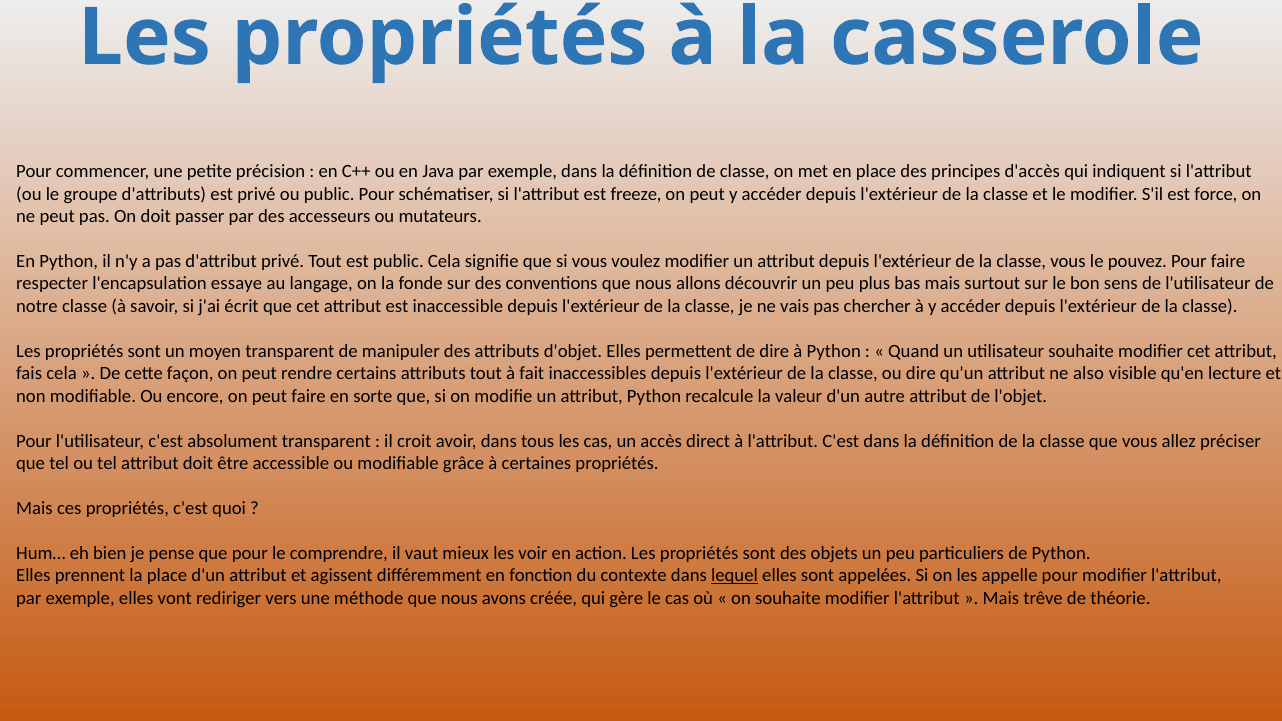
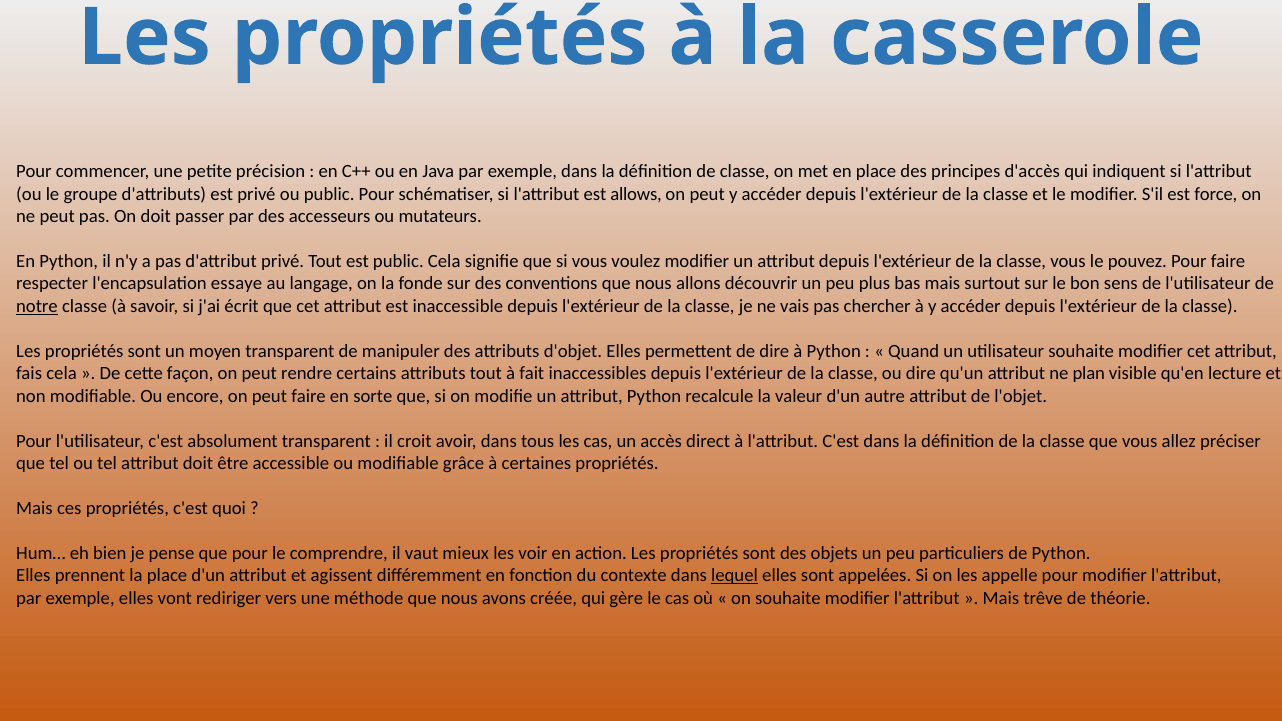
freeze: freeze -> allows (636, 194)
notre underline: none -> present (37, 306)
also: also -> plan (1089, 374)
